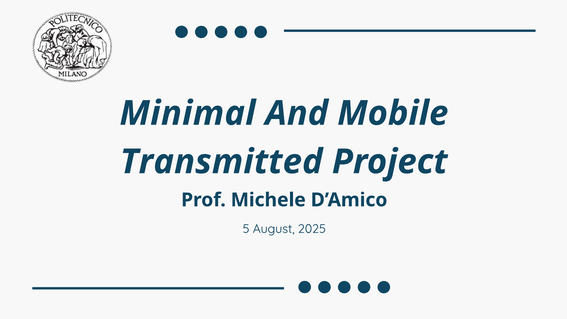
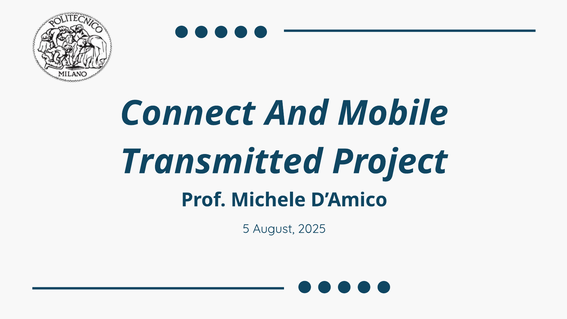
Minimal: Minimal -> Connect (188, 113)
